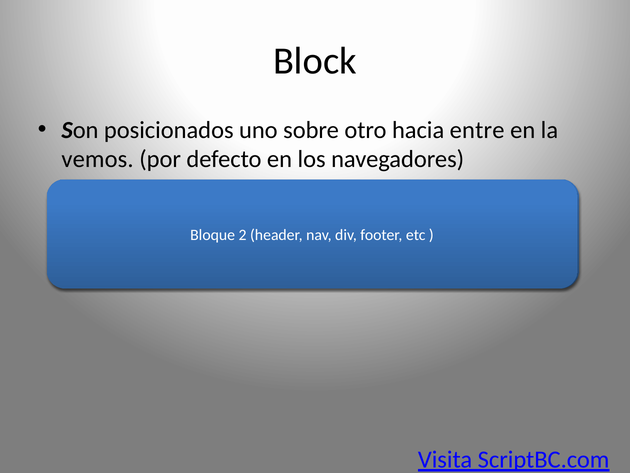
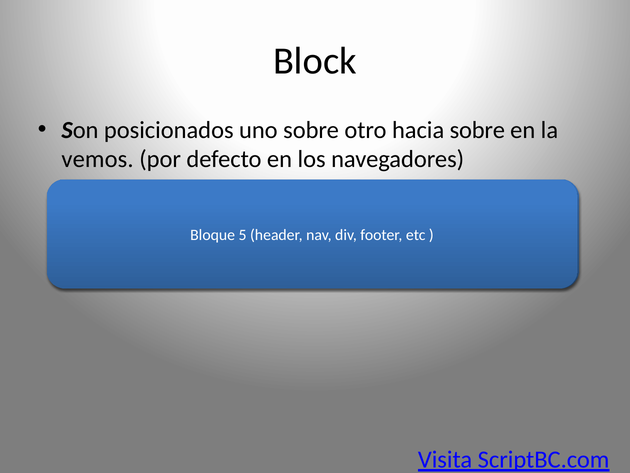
hacia entre: entre -> sobre (477, 130)
2: 2 -> 5 (243, 235)
